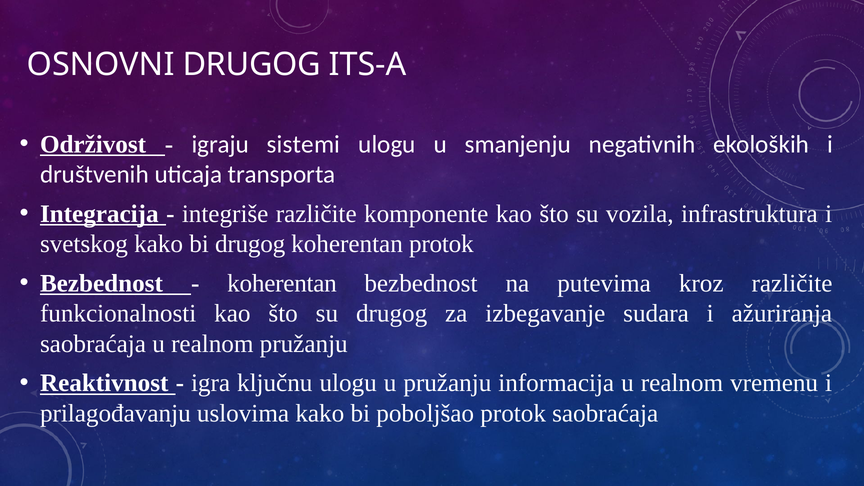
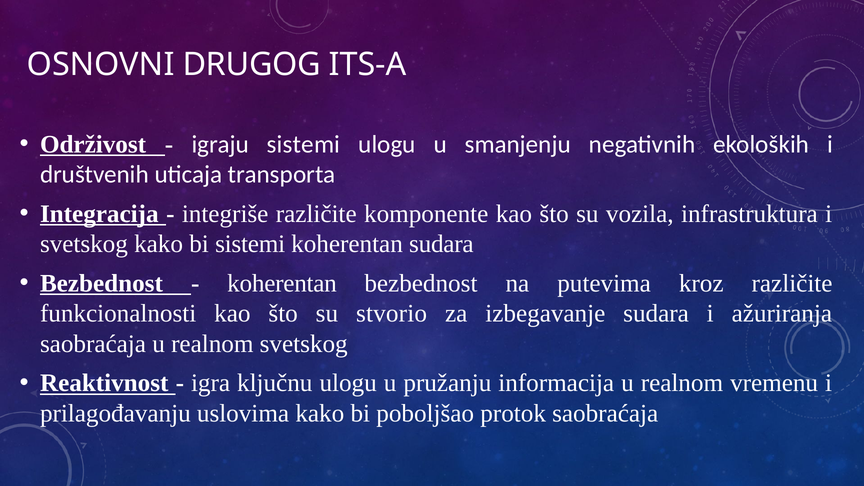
bi drugog: drugog -> sistemi (250, 244)
koherentan protok: protok -> sudara (441, 244)
su drugog: drugog -> stvorio (392, 314)
realnom pružanju: pružanju -> svetskog (304, 344)
